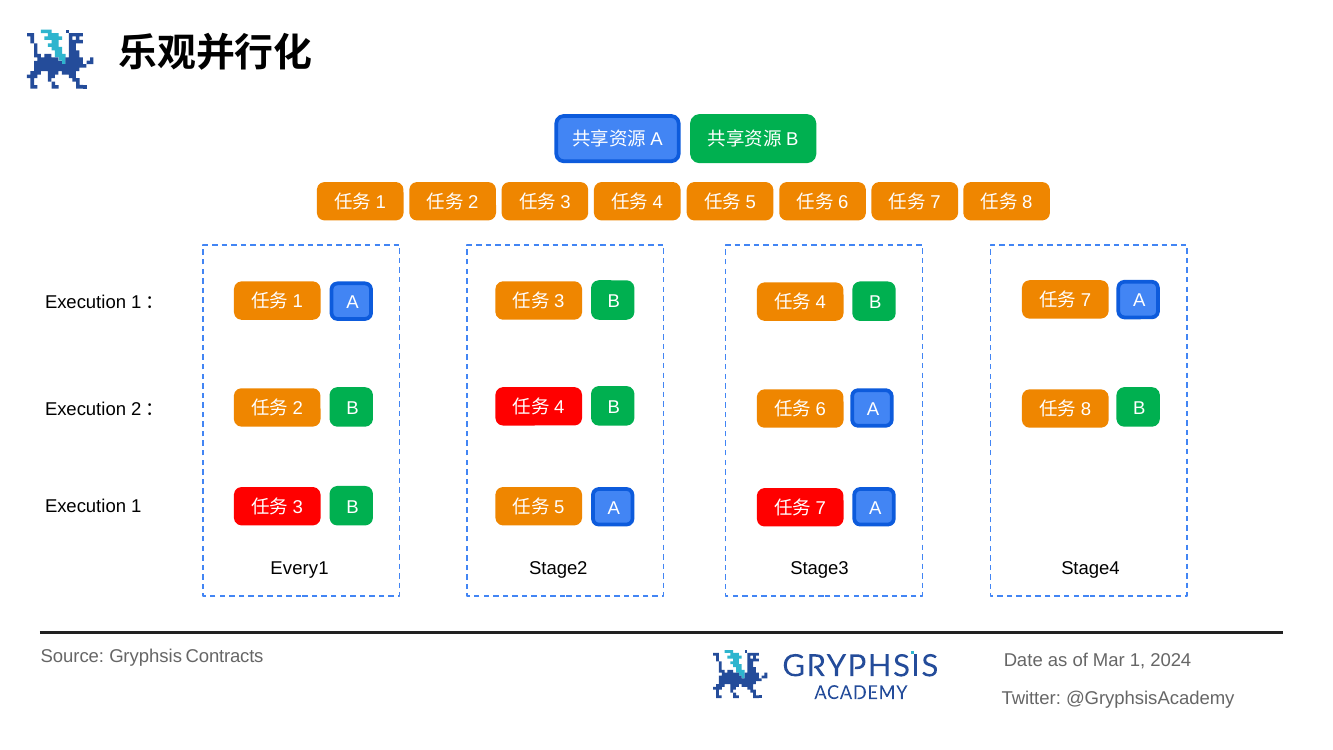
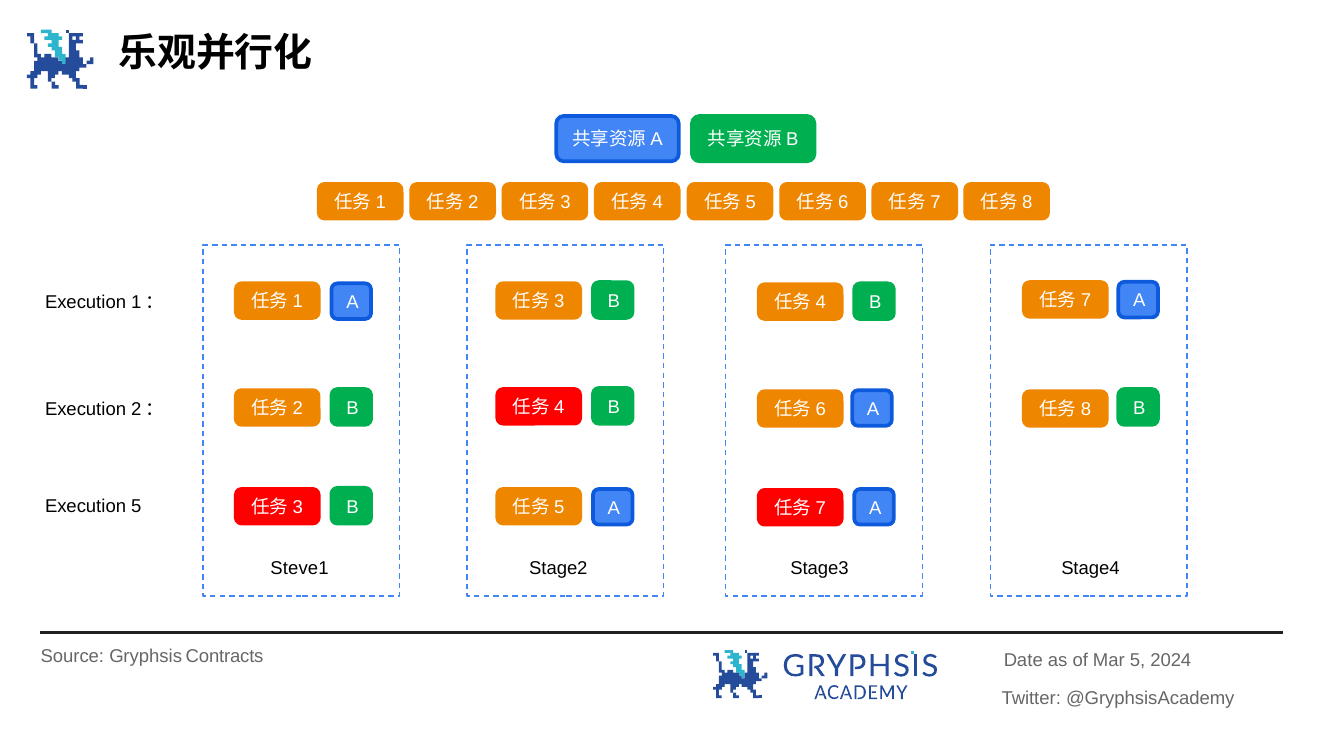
Execution 1: 1 -> 5 (136, 507)
Every1: Every1 -> Steve1 (300, 569)
Mar 1: 1 -> 5 (1138, 660)
